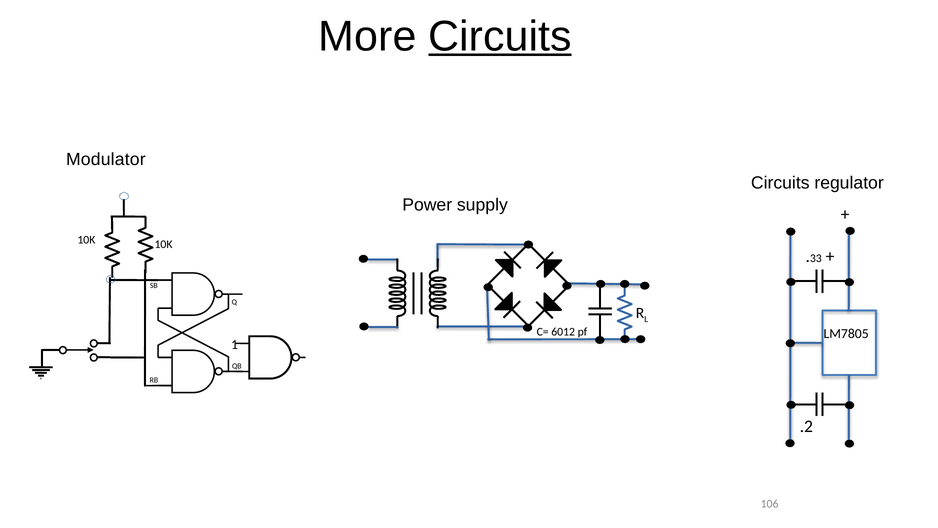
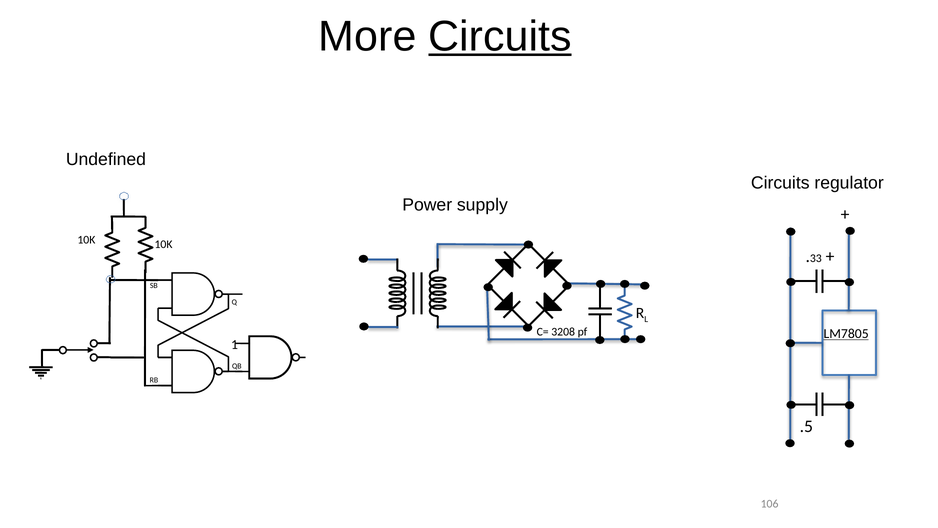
Modulator: Modulator -> Undefined (106, 159)
6012: 6012 -> 3208 (563, 332)
LM7805 underline: none -> present (846, 334)
.2: .2 -> .5 (806, 426)
